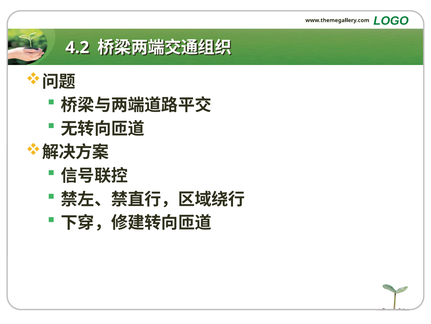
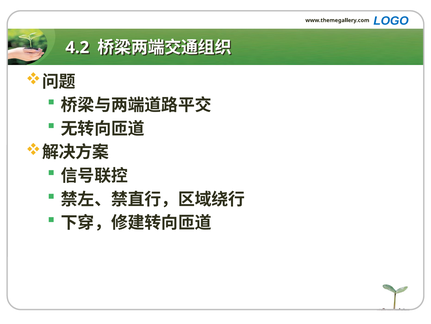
LOGO colour: green -> blue (391, 21)
